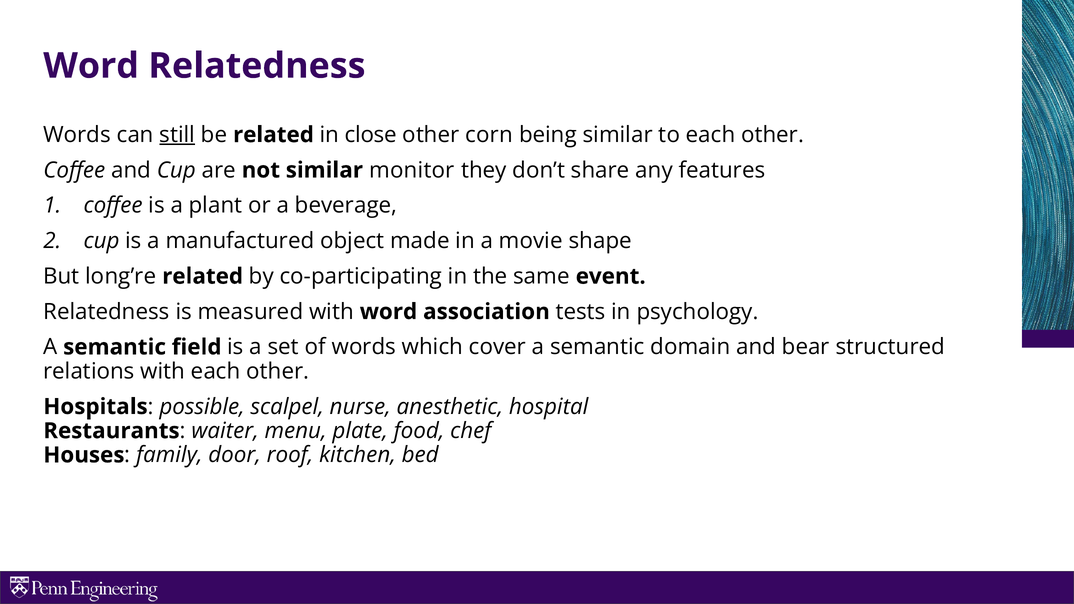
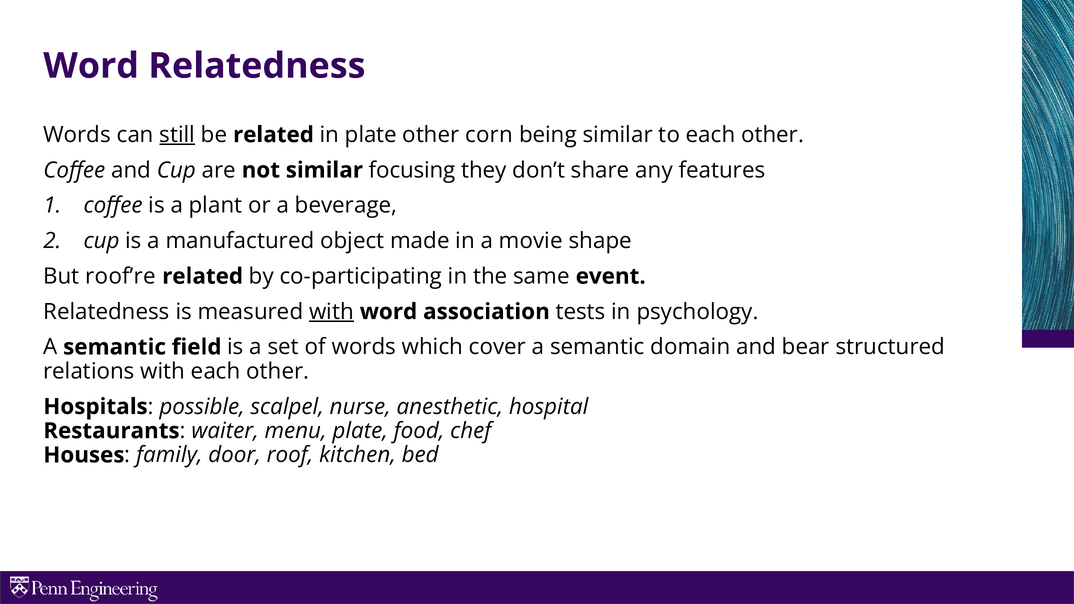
in close: close -> plate (371, 135)
monitor: monitor -> focusing (412, 170)
long’re: long’re -> roof’re (121, 276)
with underline: none -> present (331, 312)
